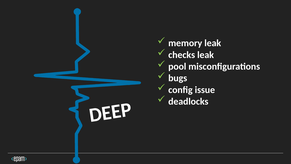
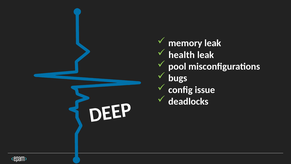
checks: checks -> health (182, 55)
